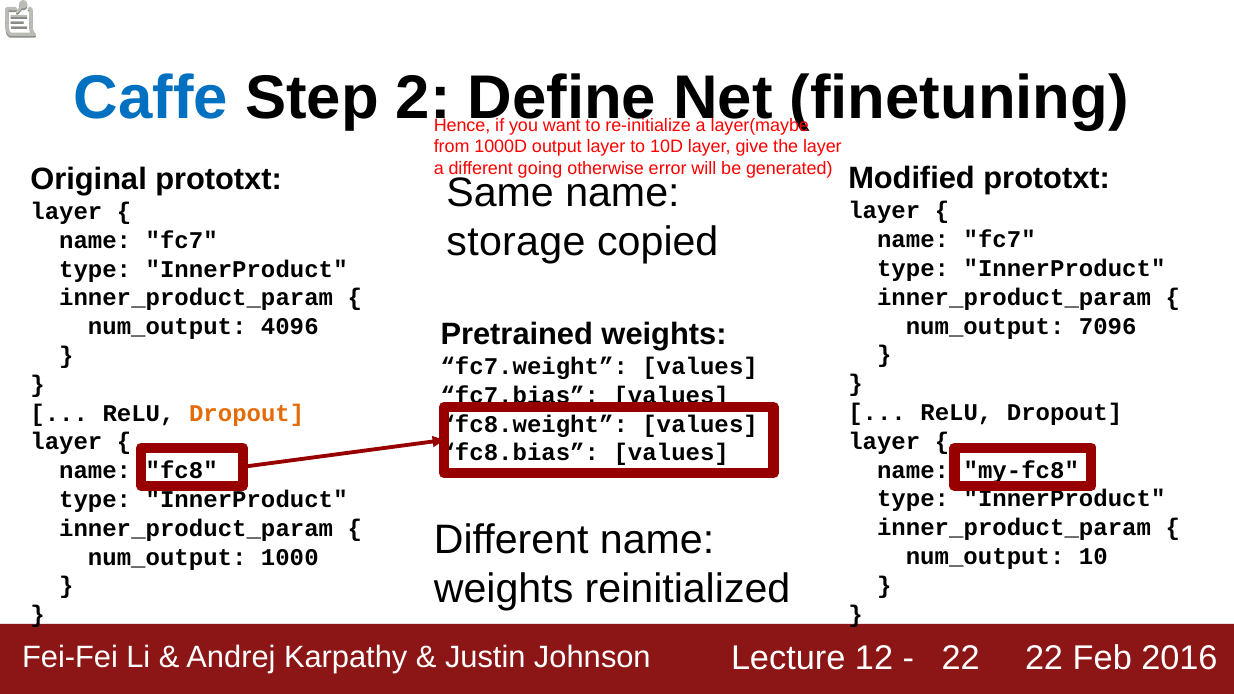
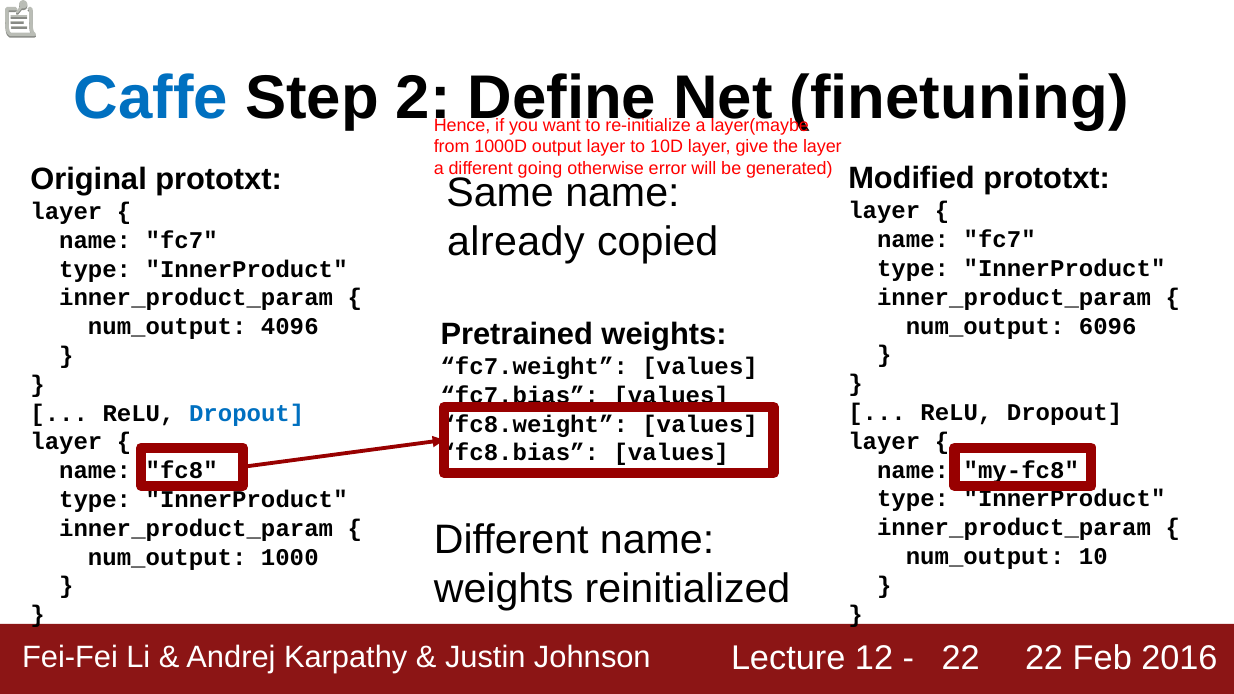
storage: storage -> already (516, 242)
7096: 7096 -> 6096 (1108, 326)
Dropout colour: orange -> blue (247, 413)
